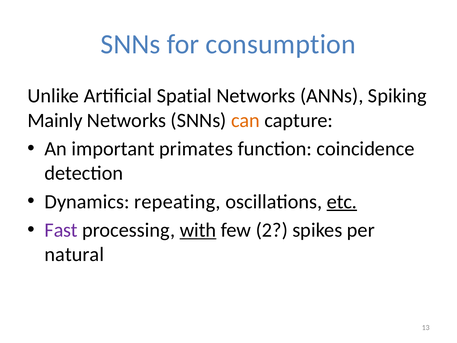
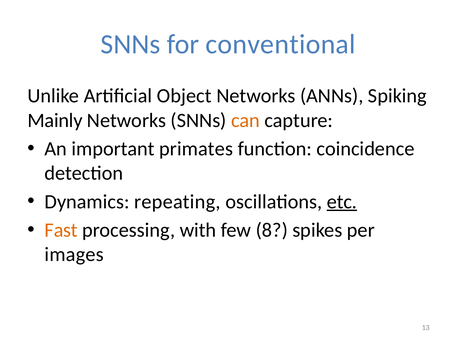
consumption: consumption -> conventional (281, 44)
Spatial: Spatial -> Object (184, 96)
Fast colour: purple -> orange (61, 230)
with underline: present -> none (198, 230)
2: 2 -> 8 (272, 230)
natural: natural -> images (74, 254)
